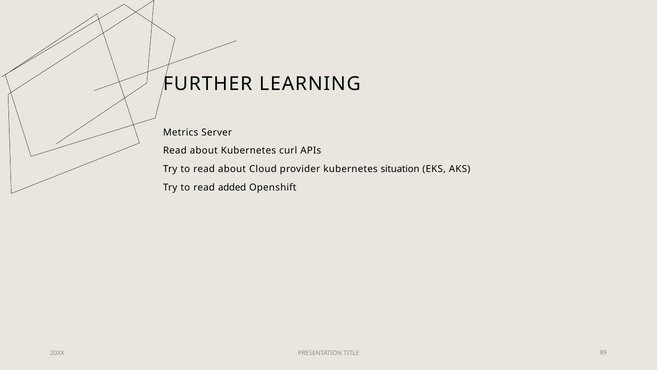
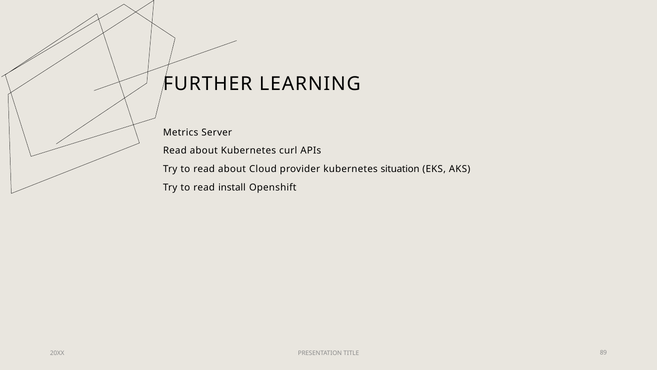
added: added -> install (232, 187)
